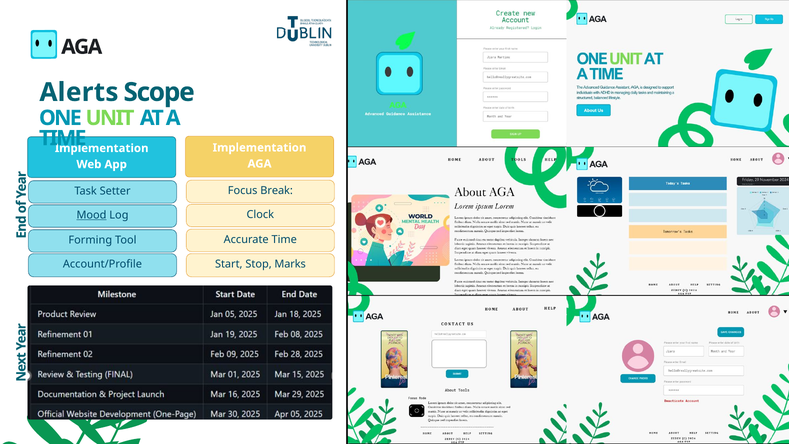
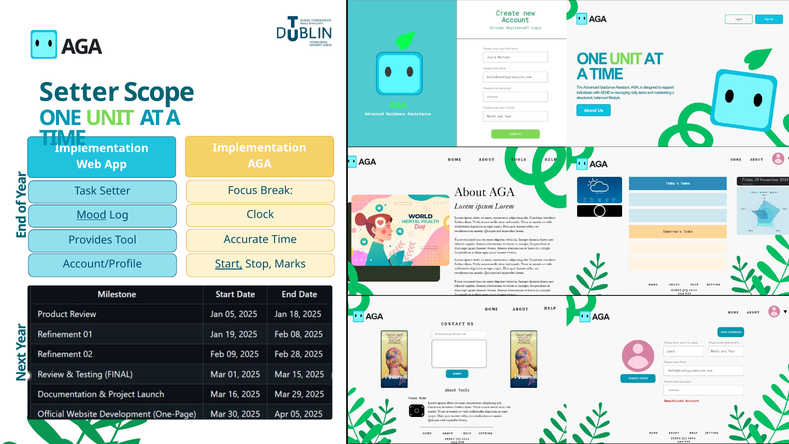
Alerts: Alerts -> Setter (79, 92)
Forming: Forming -> Provides (90, 240)
Start underline: none -> present (229, 264)
